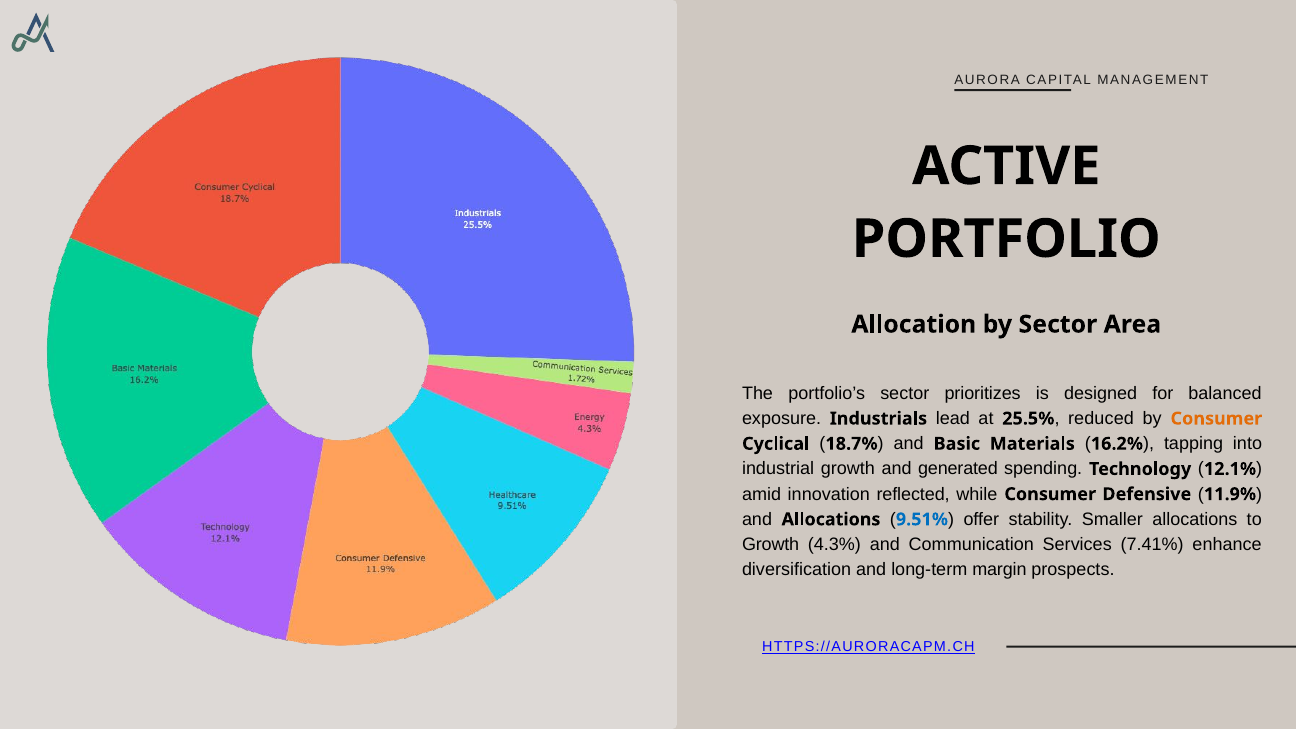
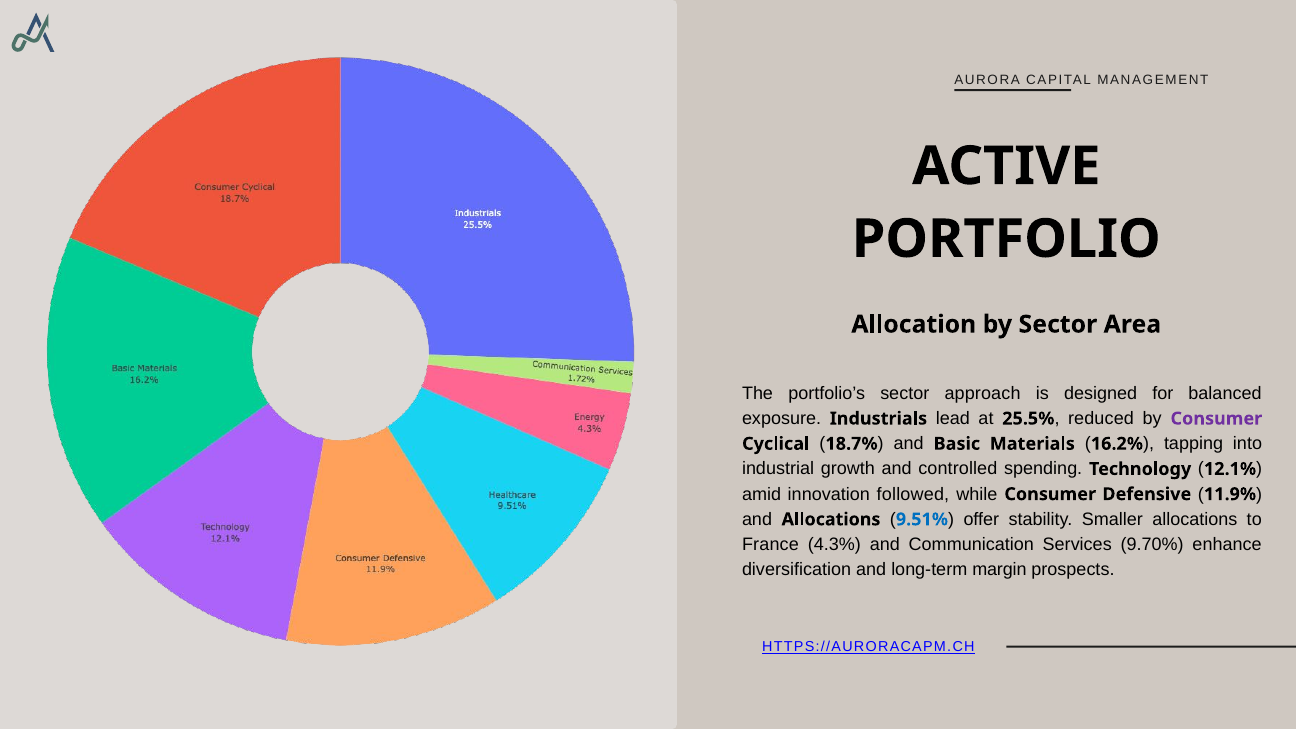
prioritizes: prioritizes -> approach (983, 393)
Consumer colour: orange -> purple (1216, 419)
generated: generated -> controlled (958, 469)
reflected: reflected -> followed (913, 494)
Growth: Growth -> France (770, 545)
7.41%: 7.41% -> 9.70% (1152, 545)
